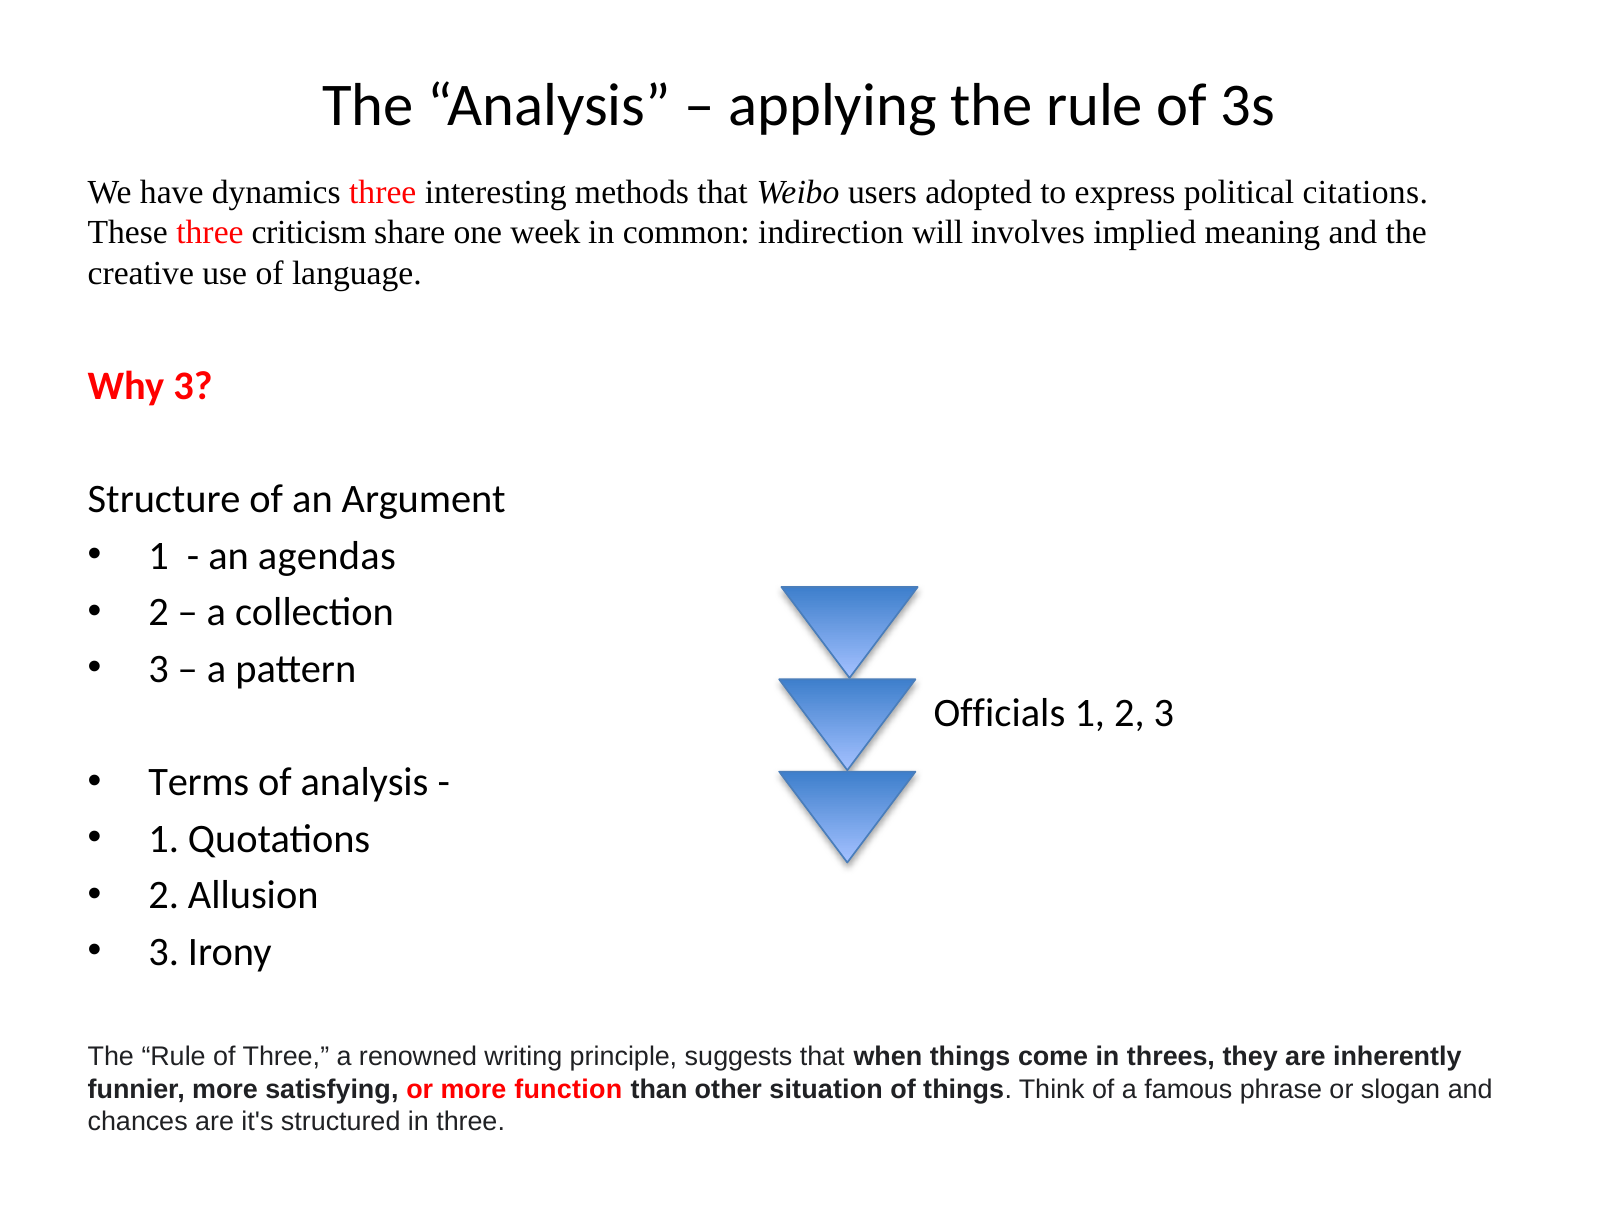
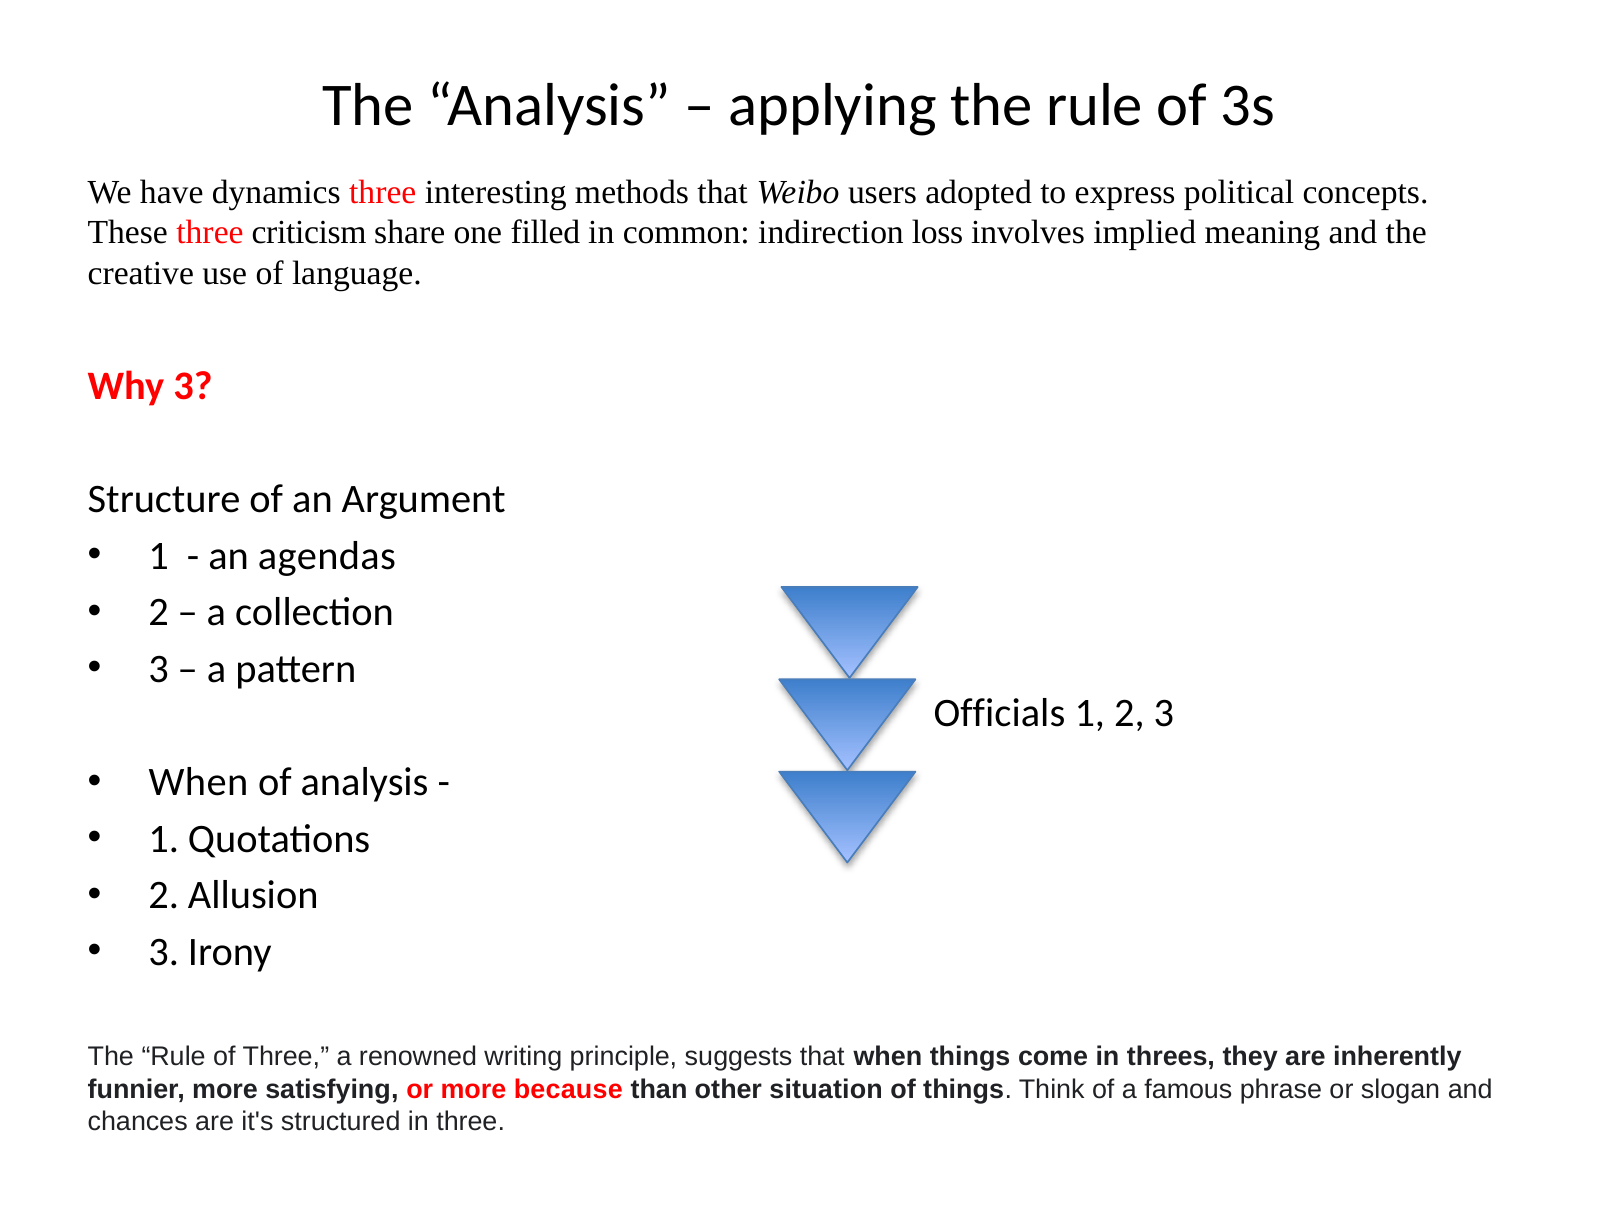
citations: citations -> concepts (1365, 192)
week: week -> filled (545, 233)
will: will -> loss (938, 233)
Terms: Terms -> When (198, 782)
function: function -> because (568, 1089)
